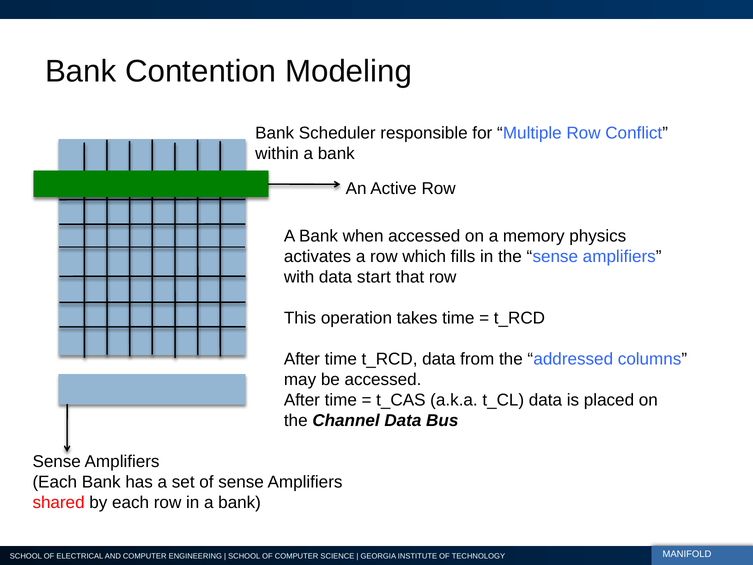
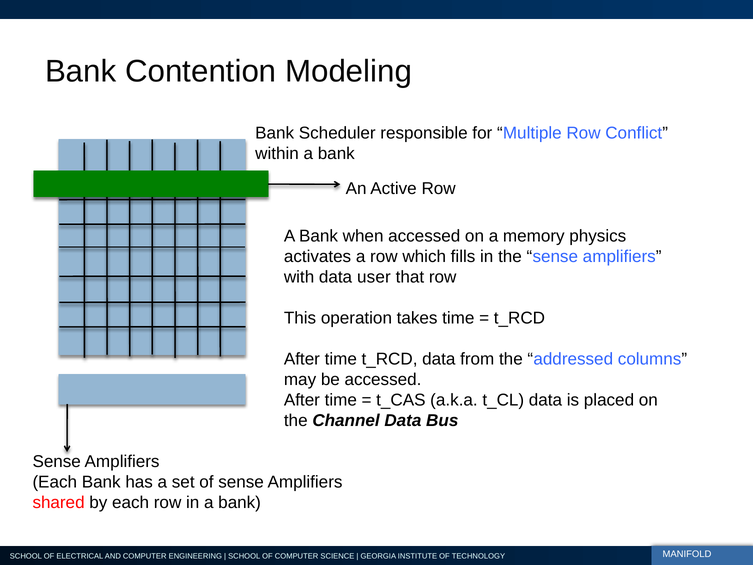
start: start -> user (374, 277)
